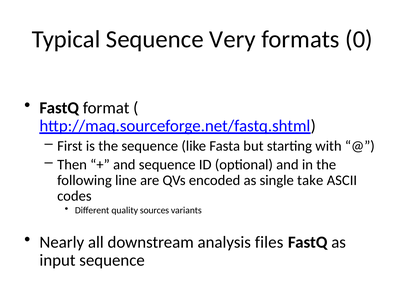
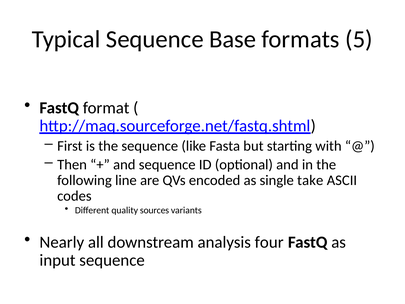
Very: Very -> Base (233, 39)
0: 0 -> 5 (359, 39)
files: files -> four (269, 242)
